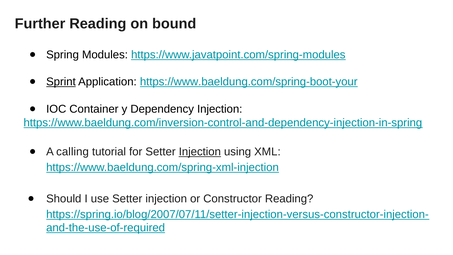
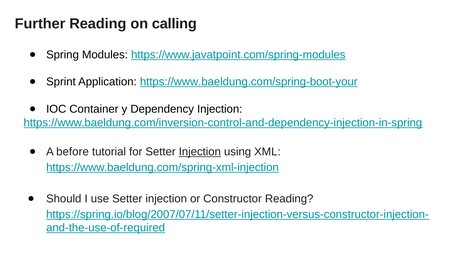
bound: bound -> calling (174, 24)
Sprint underline: present -> none (61, 82)
calling: calling -> before (72, 152)
